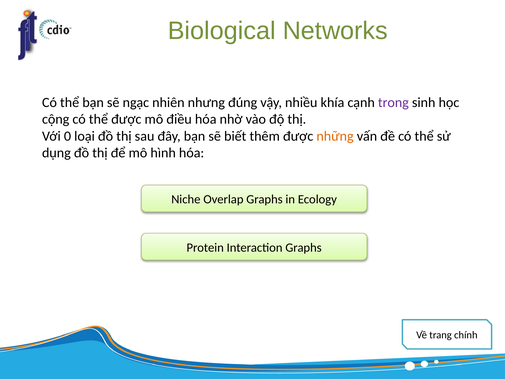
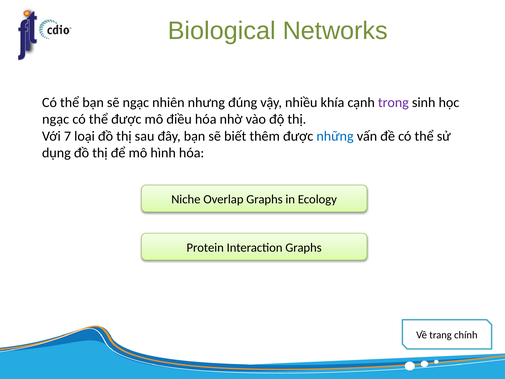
cộng: cộng -> ngạc (56, 119)
0: 0 -> 7 (67, 136)
những colour: orange -> blue (335, 136)
